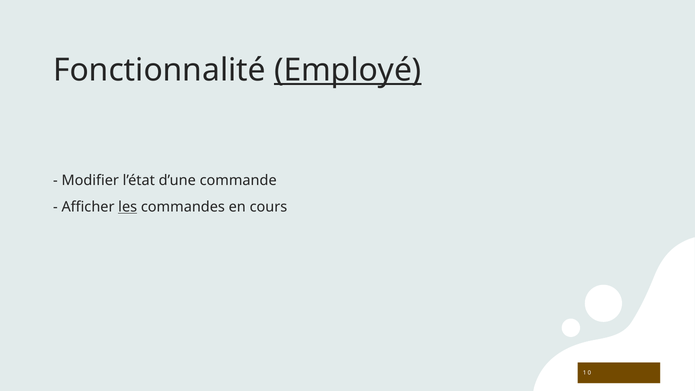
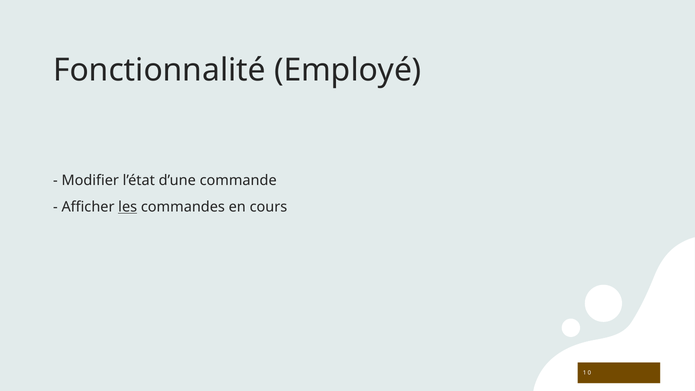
Employé underline: present -> none (348, 70)
